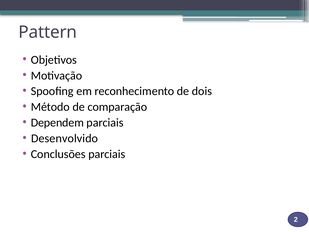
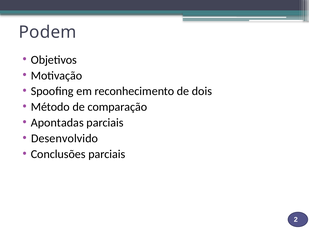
Pattern: Pattern -> Podem (48, 32)
Dependem: Dependem -> Apontadas (57, 123)
